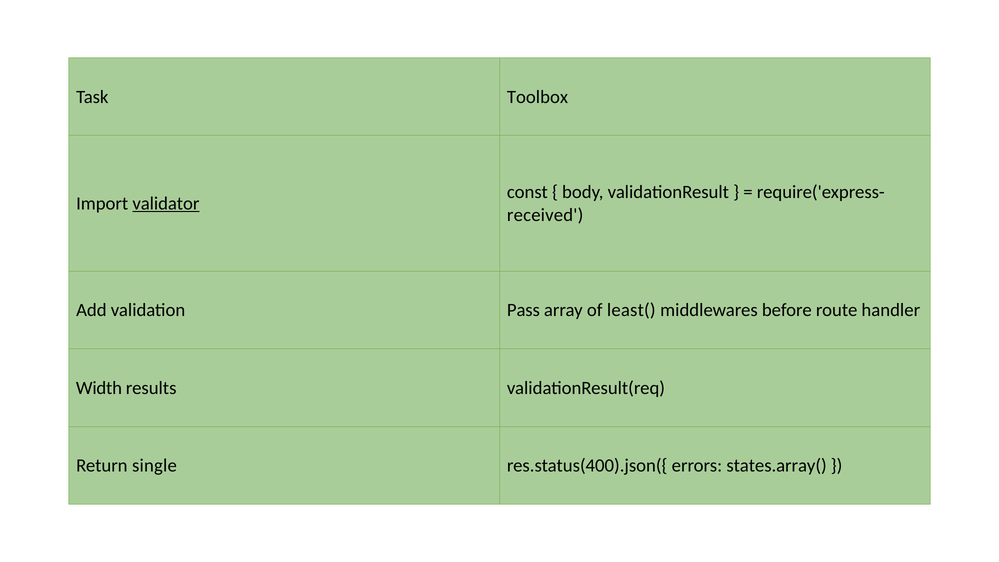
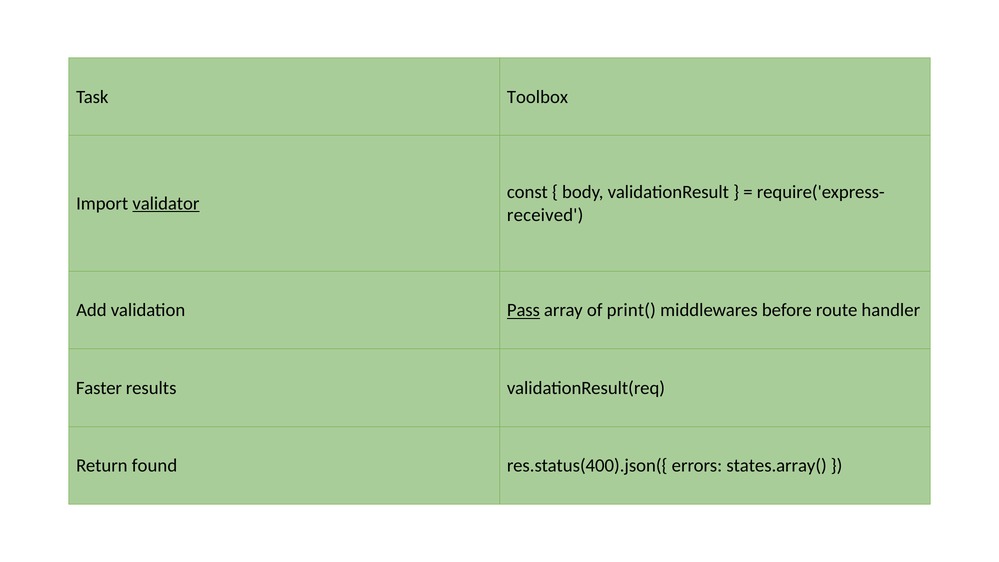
Pass underline: none -> present (523, 310)
least(: least( -> print( (631, 310)
Width: Width -> Faster (99, 388)
single: single -> found (155, 465)
